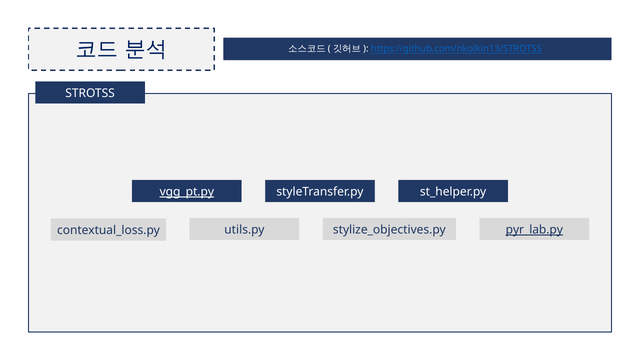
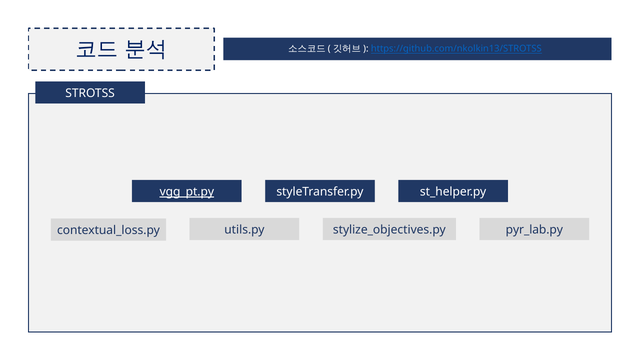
pyr_lab.py underline: present -> none (534, 230)
